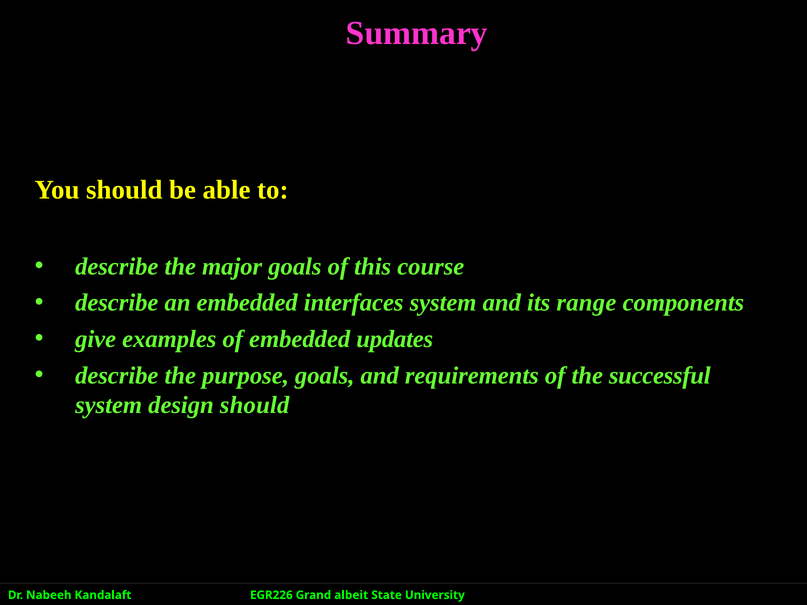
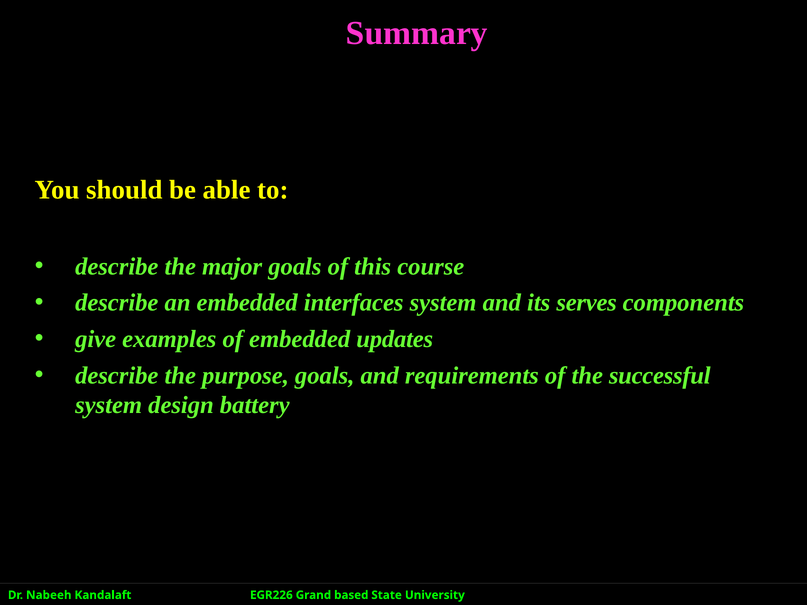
range: range -> serves (587, 303)
design should: should -> battery (255, 405)
albeit: albeit -> based (351, 595)
